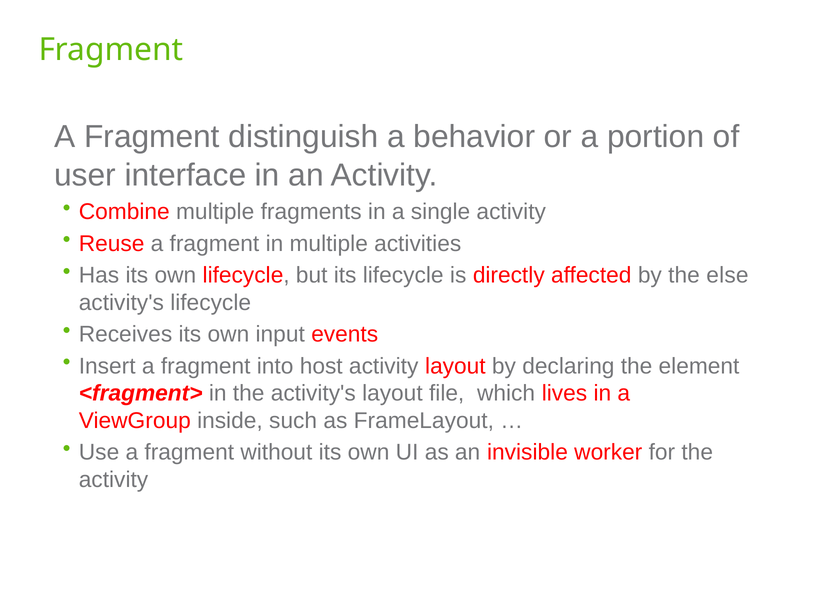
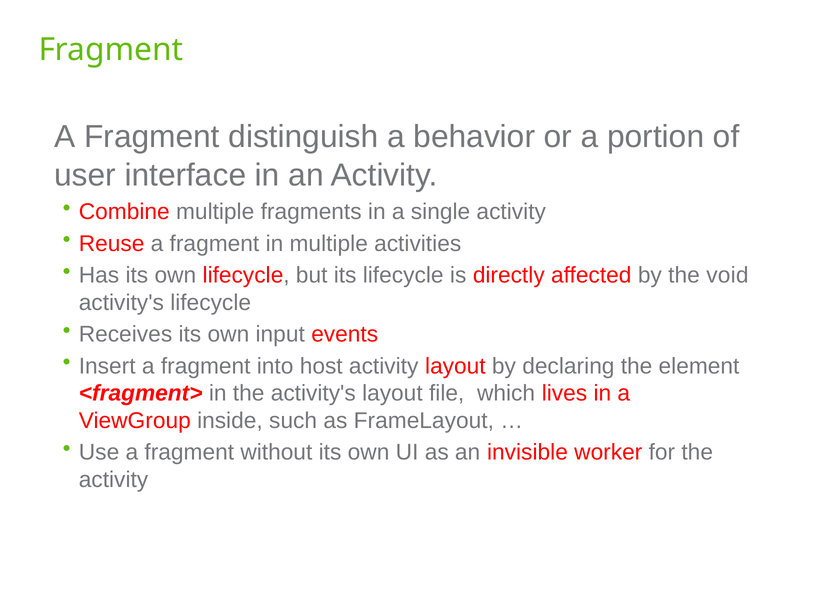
else: else -> void (727, 275)
